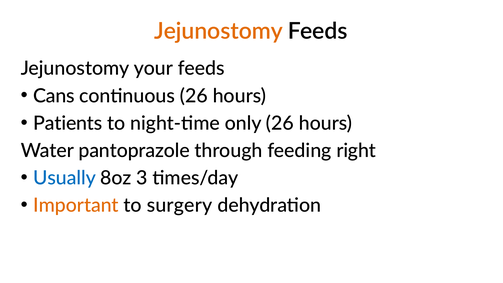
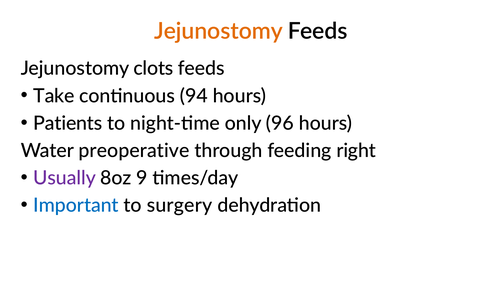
your: your -> clots (153, 68)
Cans: Cans -> Take (54, 96)
continuous 26: 26 -> 94 (194, 96)
only 26: 26 -> 96 (280, 123)
pantoprazole: pantoprazole -> preoperative (134, 151)
Usually colour: blue -> purple (65, 178)
3: 3 -> 9 (142, 178)
Important colour: orange -> blue (76, 205)
